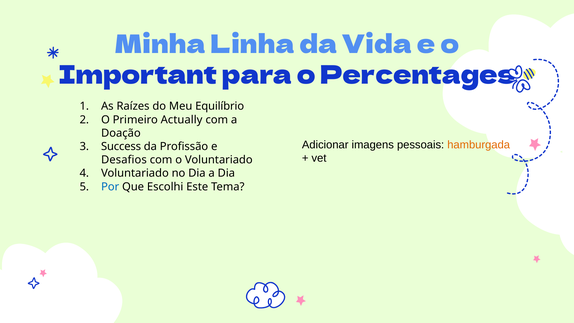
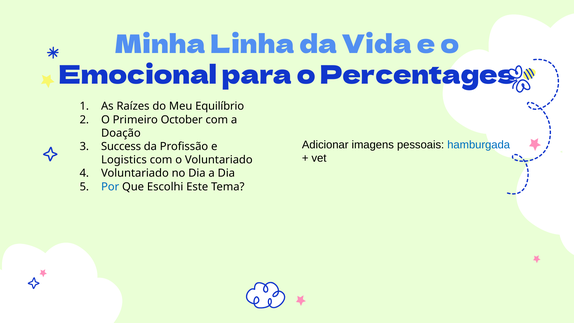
Important: Important -> Emocional (138, 75)
Actually: Actually -> October (182, 120)
hamburgada colour: orange -> blue (479, 145)
Desafios: Desafios -> Logistics (124, 160)
